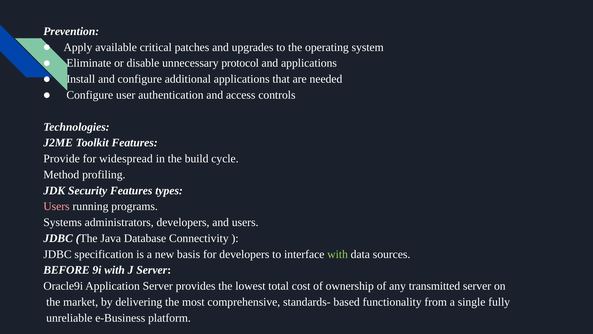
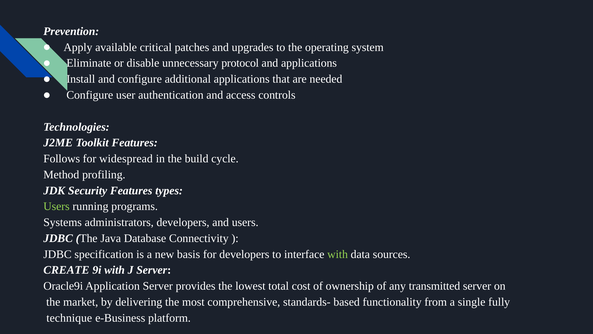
Provide: Provide -> Follows (62, 158)
Users colour: pink -> light green (56, 206)
BEFORE: BEFORE -> CREATE (66, 270)
unreliable: unreliable -> technique (69, 317)
